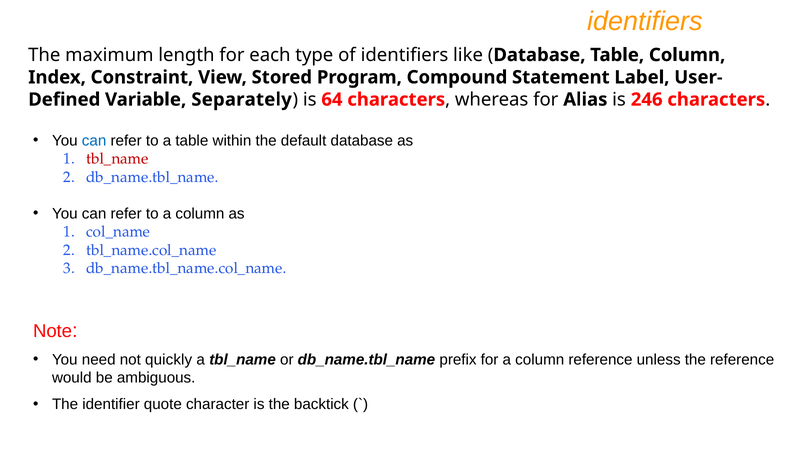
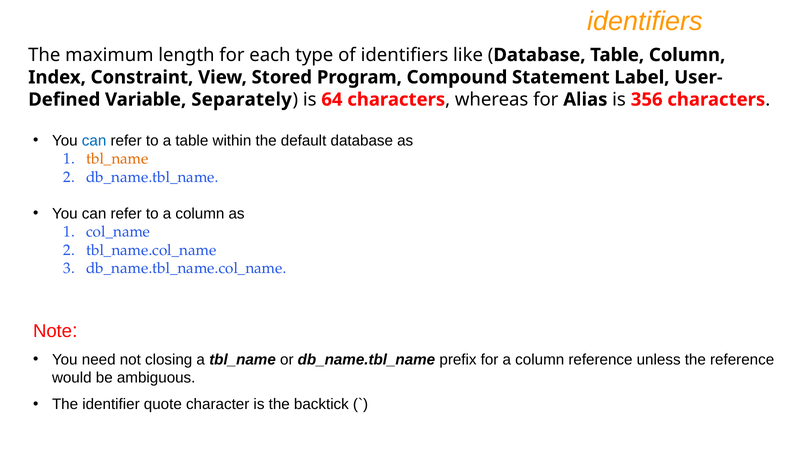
246: 246 -> 356 (647, 99)
tbl_name colour: red -> orange (117, 159)
quickly: quickly -> closing (169, 359)
